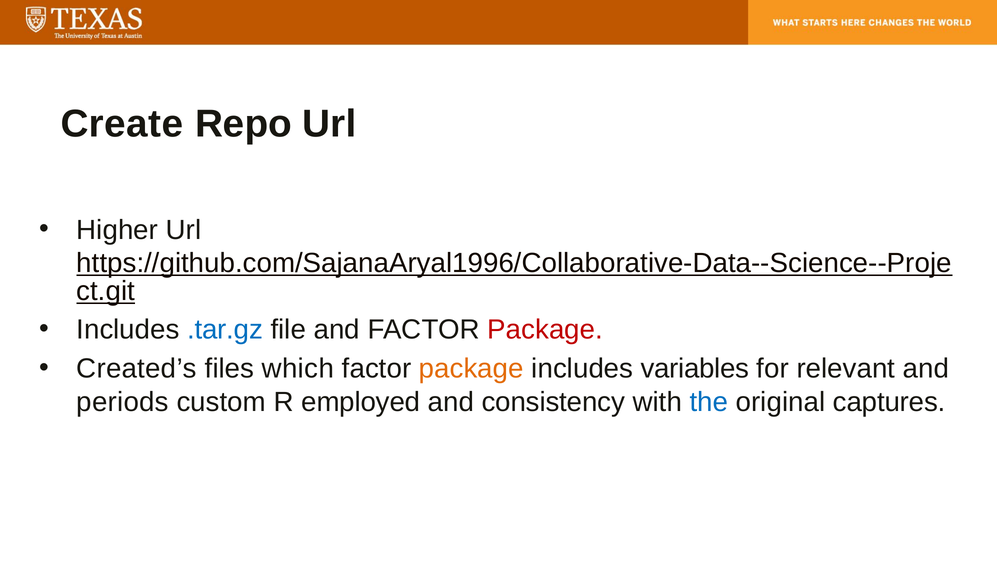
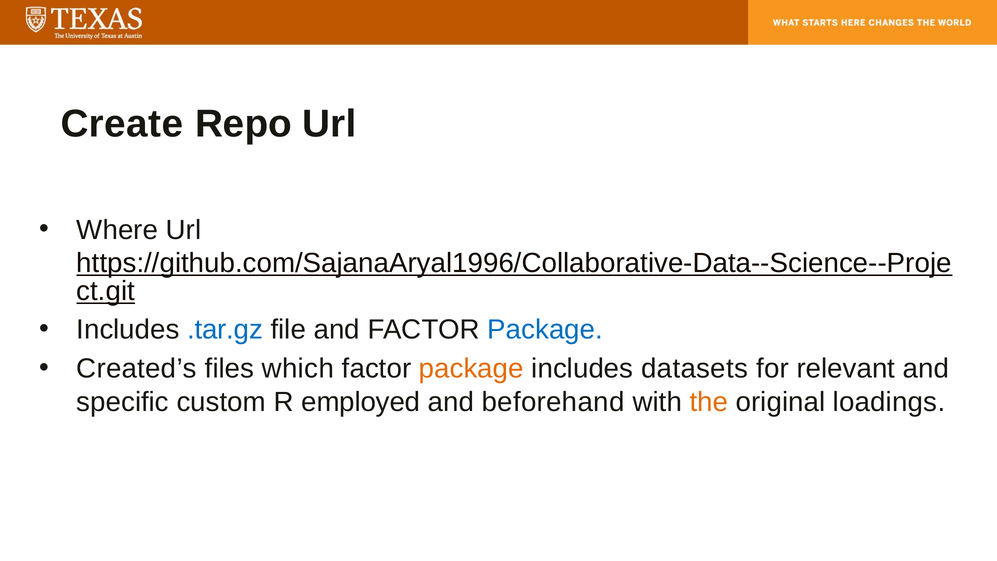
Higher: Higher -> Where (117, 230)
Package colour: red -> blue (545, 330)
variables: variables -> datasets (695, 368)
periods: periods -> specific (123, 402)
consistency: consistency -> beforehand (553, 402)
the colour: blue -> orange (709, 402)
captures: captures -> loadings (889, 402)
